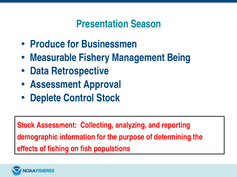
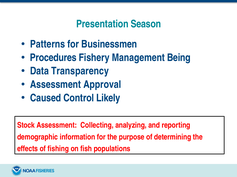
Produce: Produce -> Patterns (48, 44)
Measurable: Measurable -> Procedures (53, 58)
Retrospective: Retrospective -> Transparency (80, 71)
Deplete: Deplete -> Caused (46, 98)
Control Stock: Stock -> Likely (108, 98)
